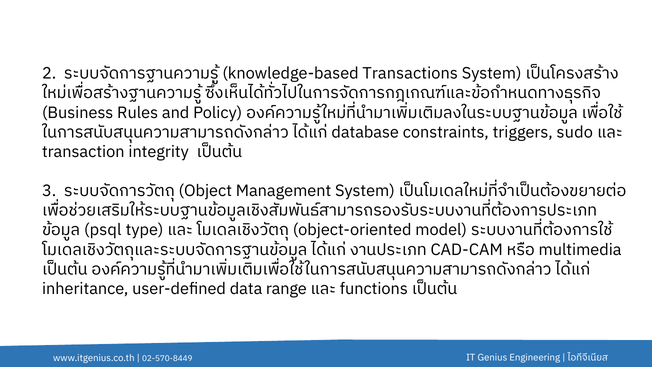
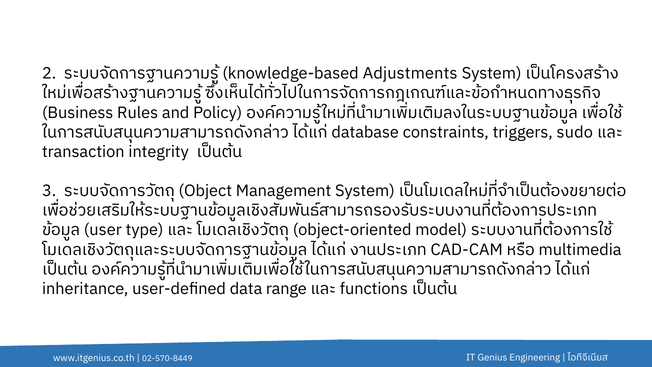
Transactions: Transactions -> Adjustments (410, 73)
psql: psql -> user (103, 230)
